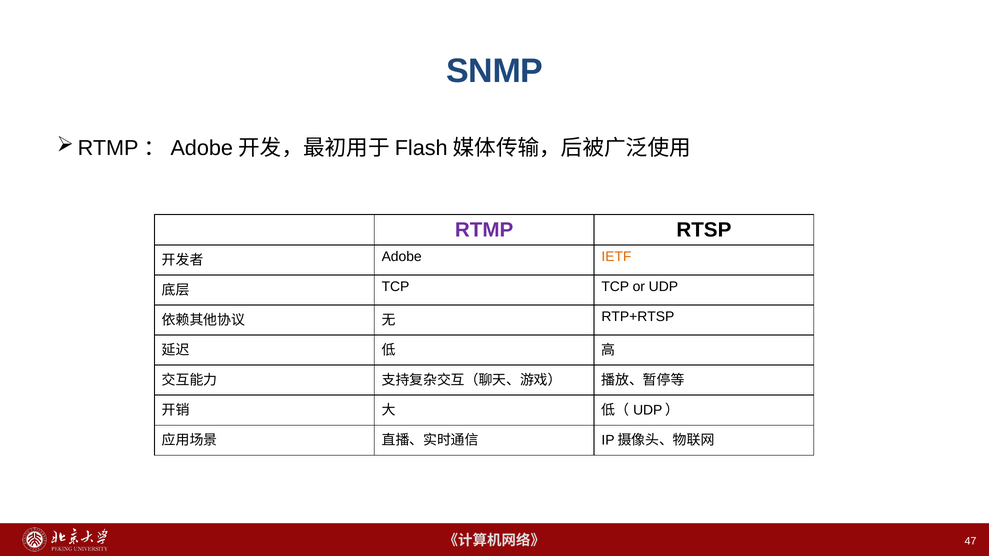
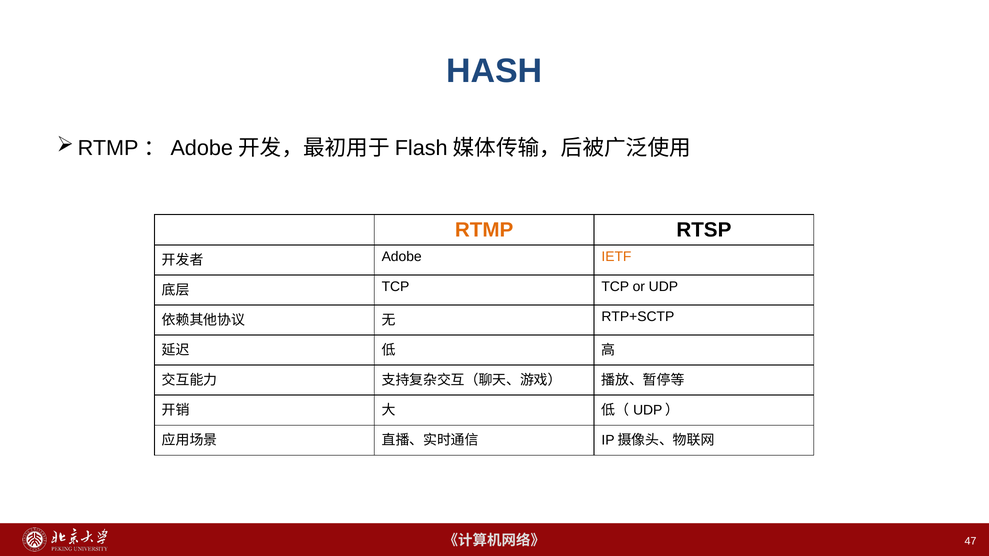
SNMP: SNMP -> HASH (494, 71)
RTMP colour: purple -> orange (484, 230)
RTP+RTSP: RTP+RTSP -> RTP+SCTP (638, 317)
